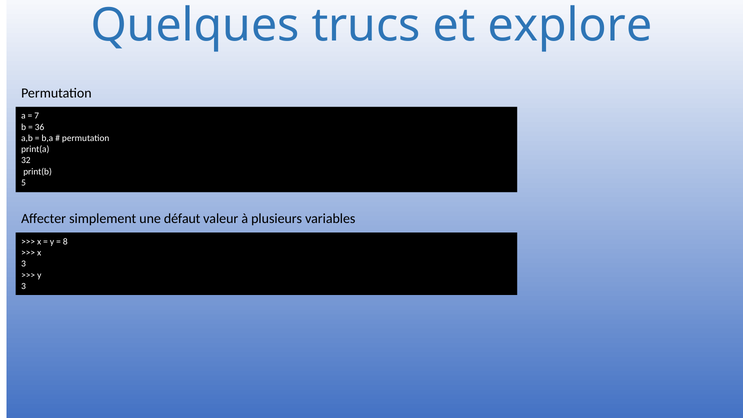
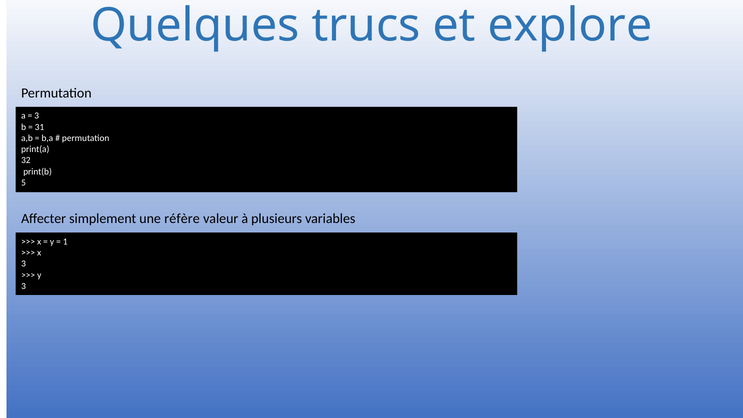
7: 7 -> 3 (37, 116)
36: 36 -> 31 (40, 127)
défaut: défaut -> réfère (182, 219)
8: 8 -> 1 (65, 242)
